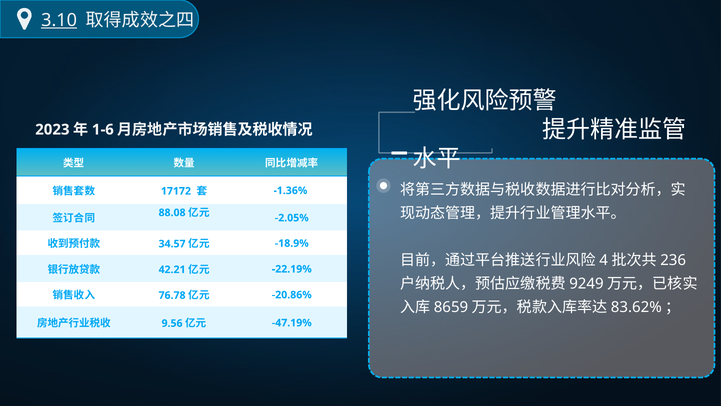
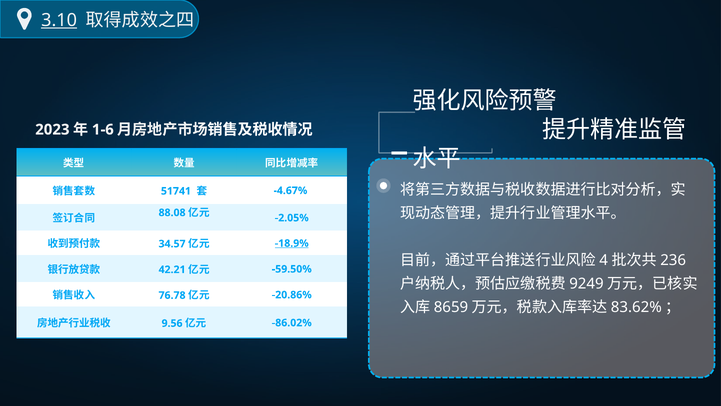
17172: 17172 -> 51741 (176, 191)
-1.36%: -1.36% -> -4.67% (290, 190)
-18.9% underline: none -> present (292, 243)
-22.19%: -22.19% -> -59.50% (292, 269)
-47.19%: -47.19% -> -86.02% (292, 322)
